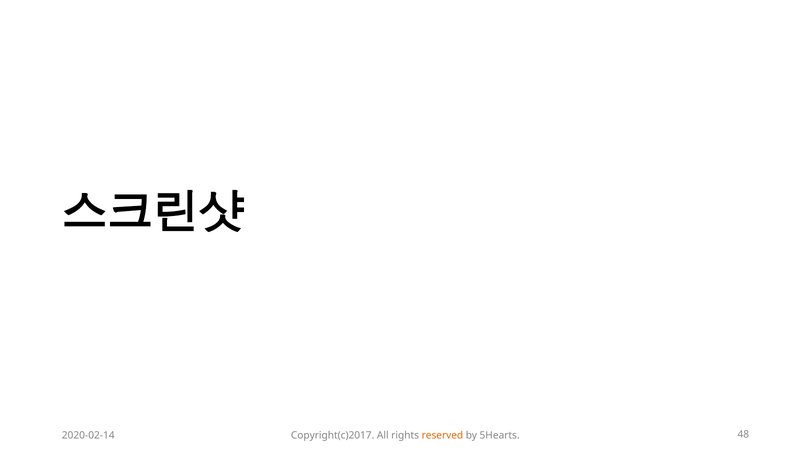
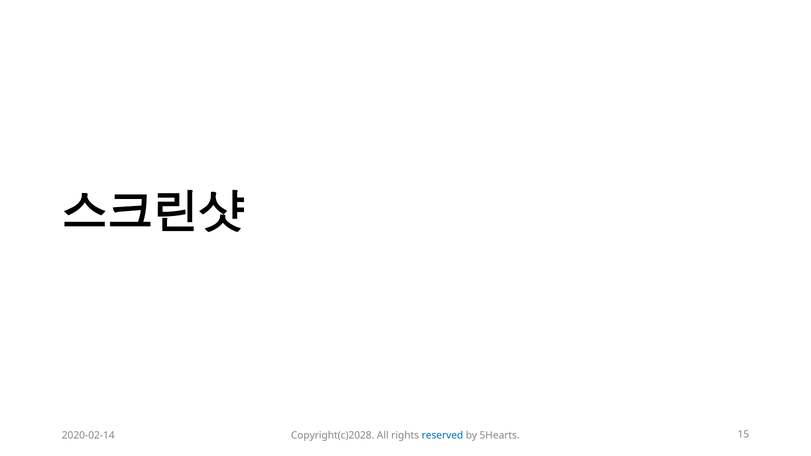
Copyright(c)2017: Copyright(c)2017 -> Copyright(c)2028 (333, 436)
reserved colour: orange -> blue (442, 436)
48: 48 -> 15 (743, 435)
